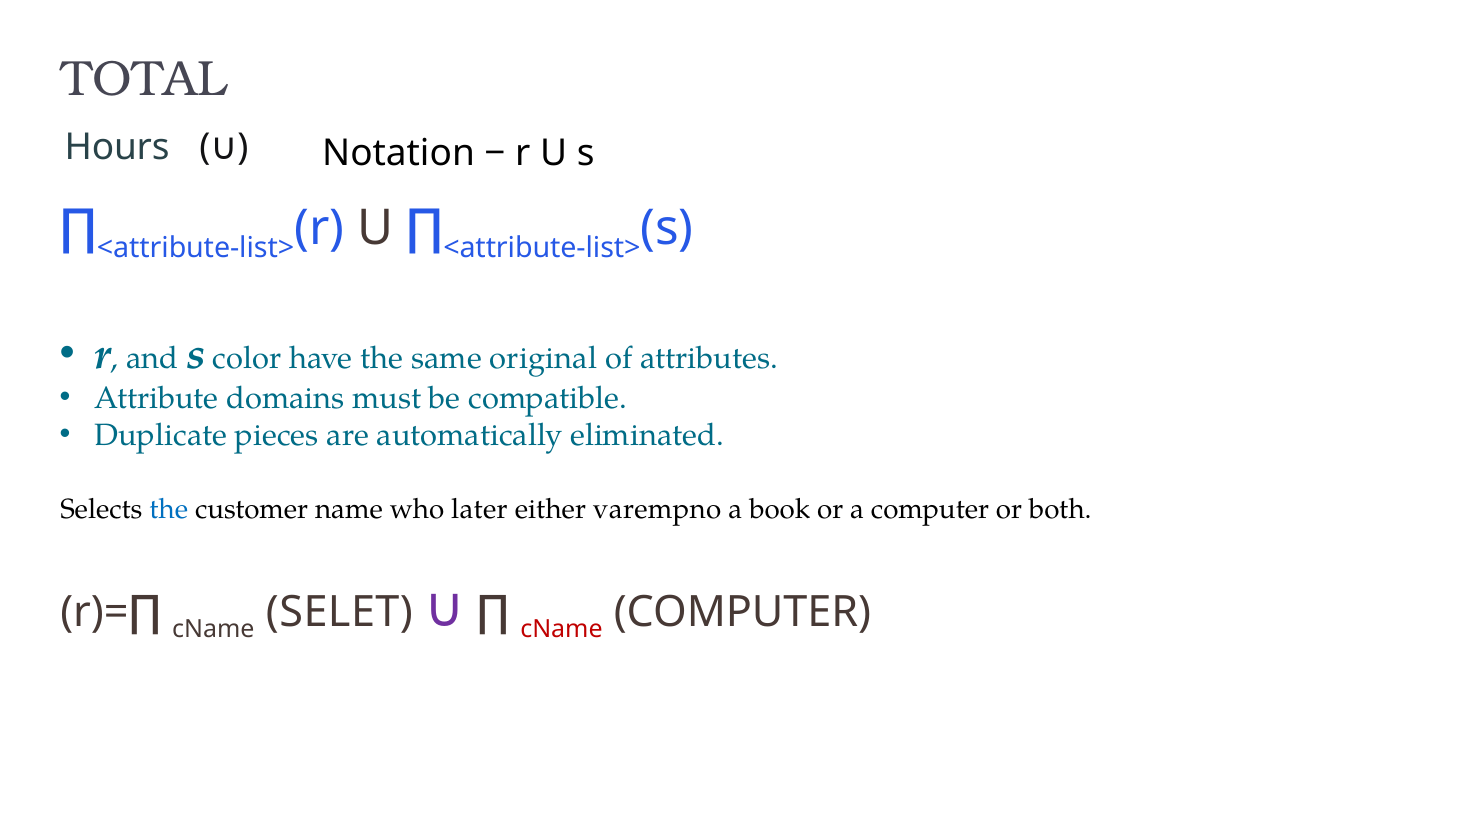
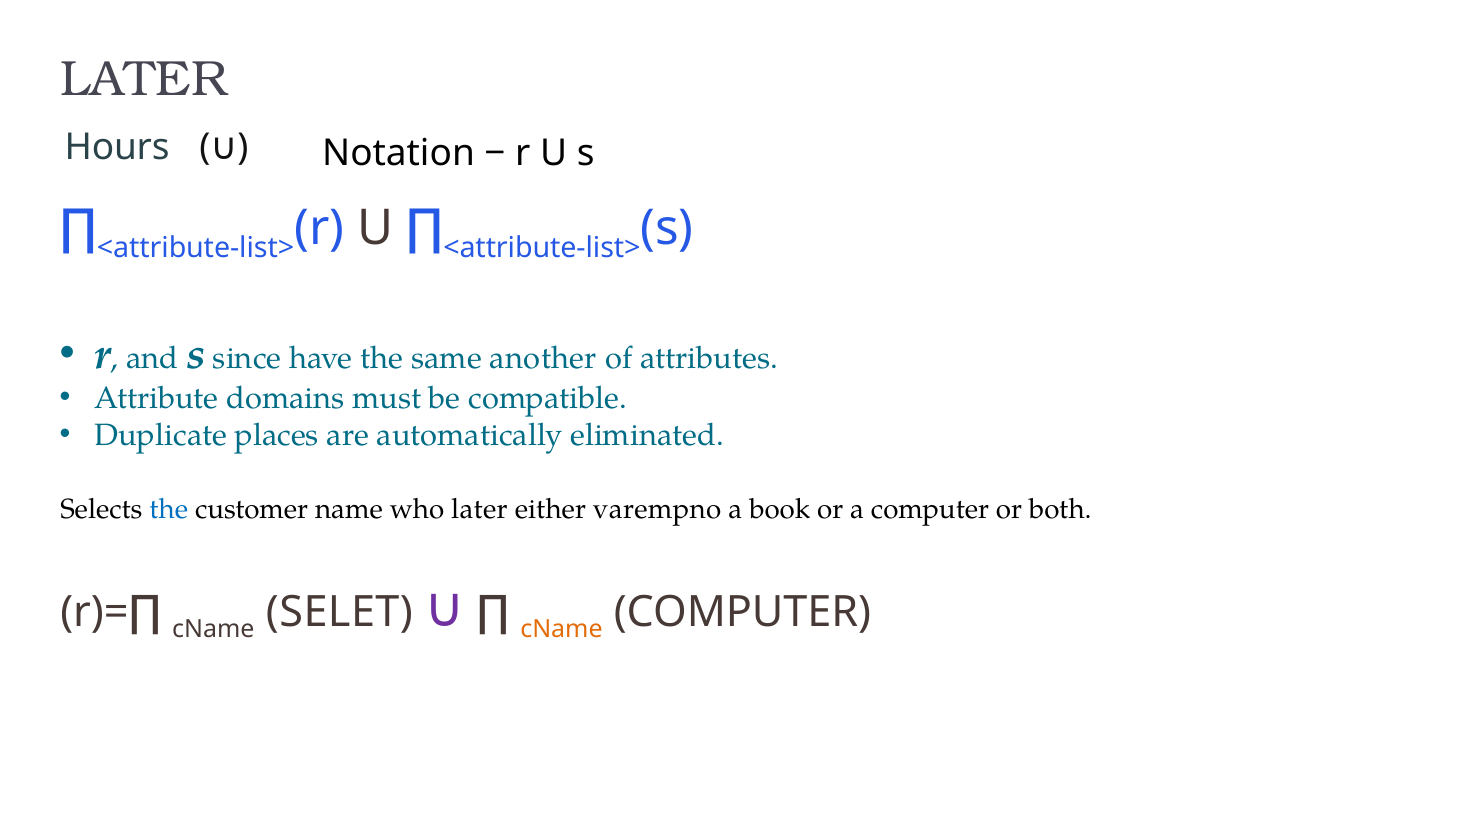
TOTAL: TOTAL -> LATER (144, 79)
color: color -> since (247, 358)
original: original -> another (543, 358)
pieces: pieces -> places (277, 435)
cName colour: red -> orange (561, 629)
